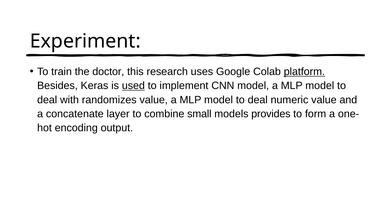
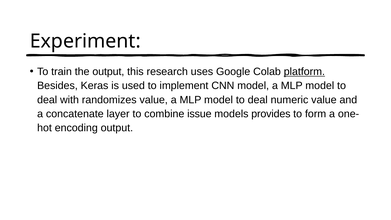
the doctor: doctor -> output (108, 72)
used underline: present -> none (133, 86)
small: small -> issue (199, 114)
